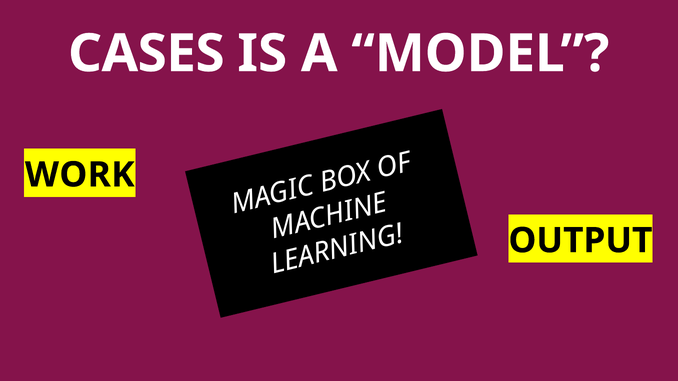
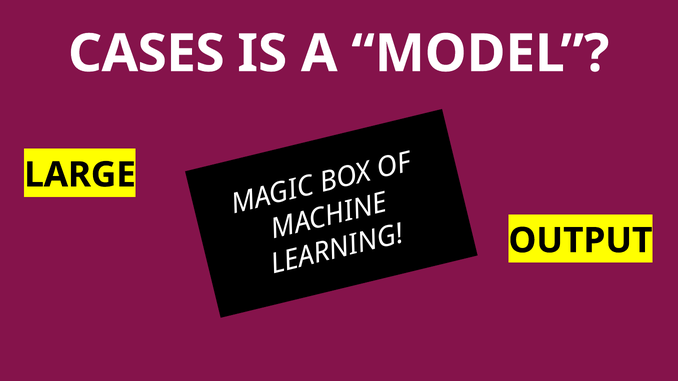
WORK: WORK -> LARGE (80, 175)
